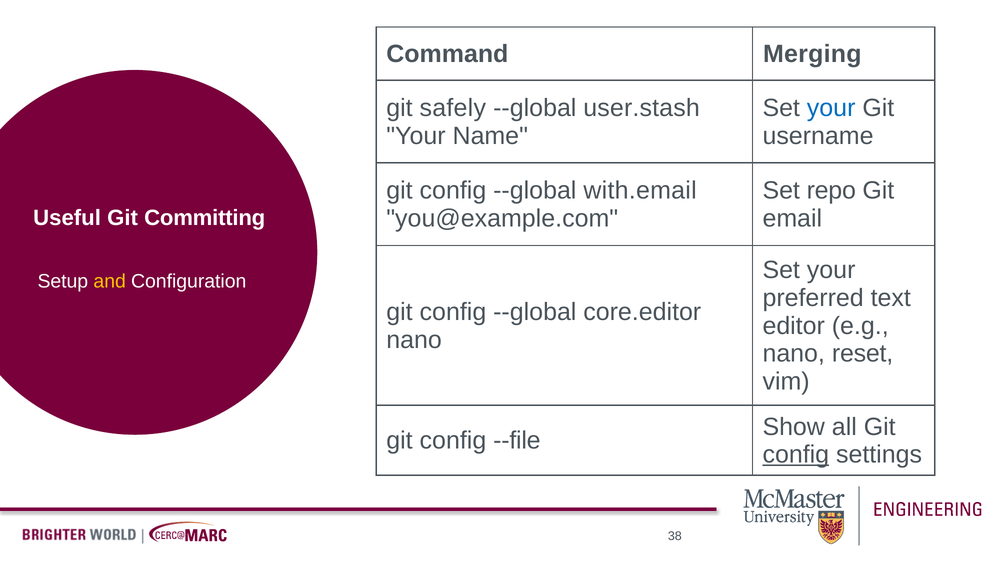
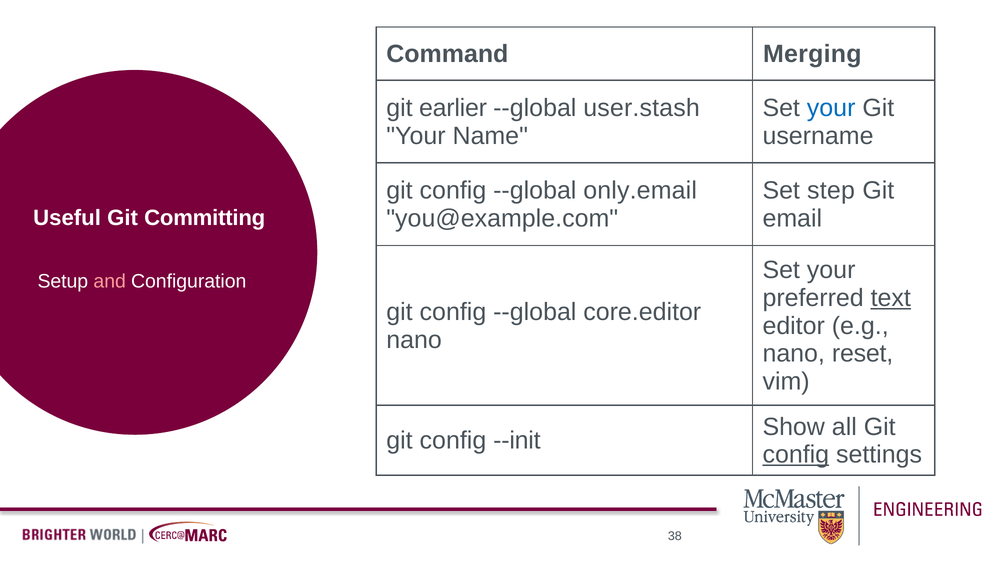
safely: safely -> earlier (453, 108)
with.email: with.email -> only.email (640, 191)
repo: repo -> step (831, 191)
and colour: yellow -> pink (110, 281)
text underline: none -> present (891, 298)
--file: --file -> --init (517, 441)
